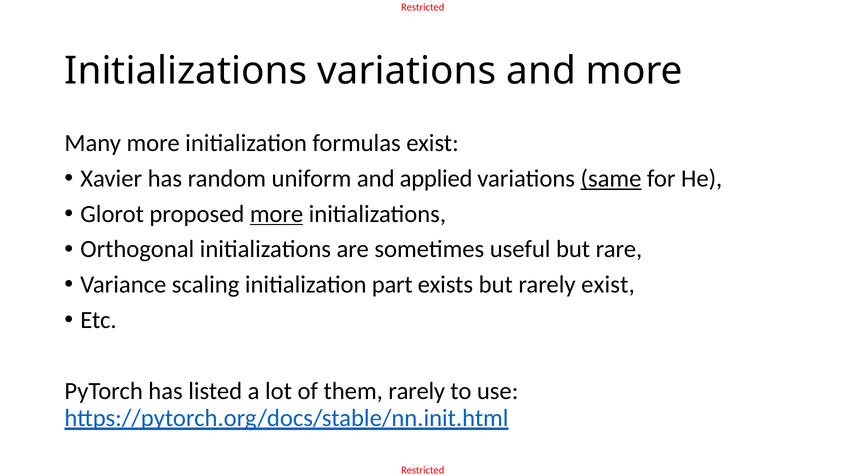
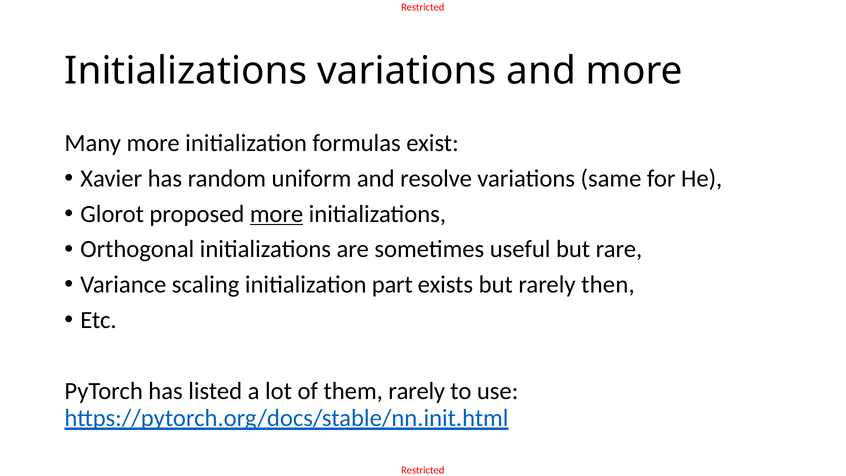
applied: applied -> resolve (436, 178)
same underline: present -> none (611, 178)
rarely exist: exist -> then (608, 285)
